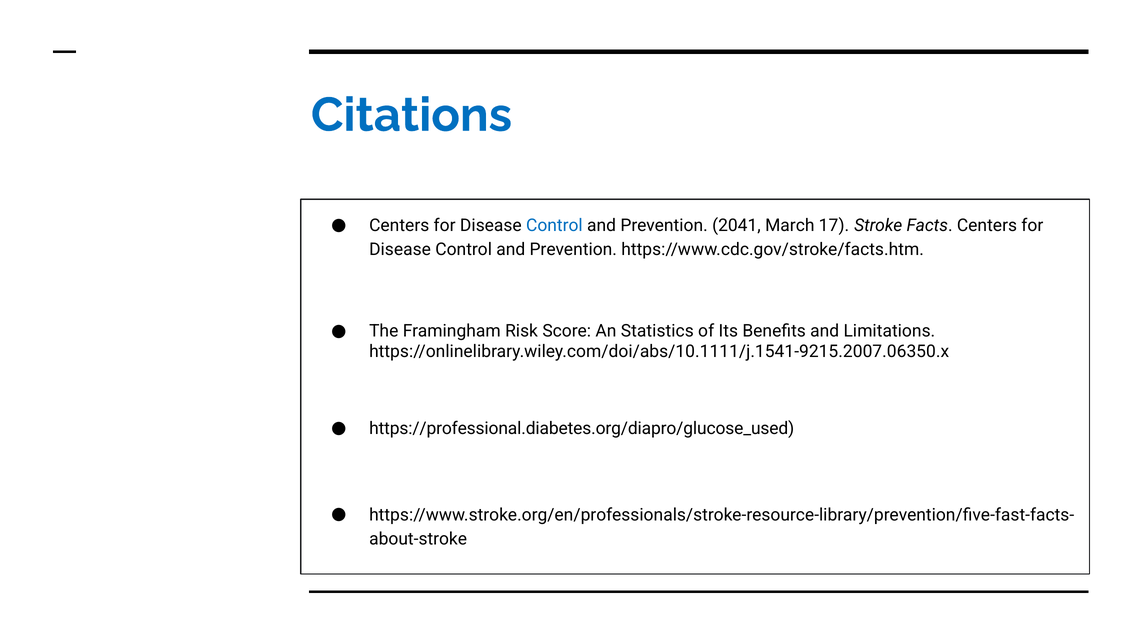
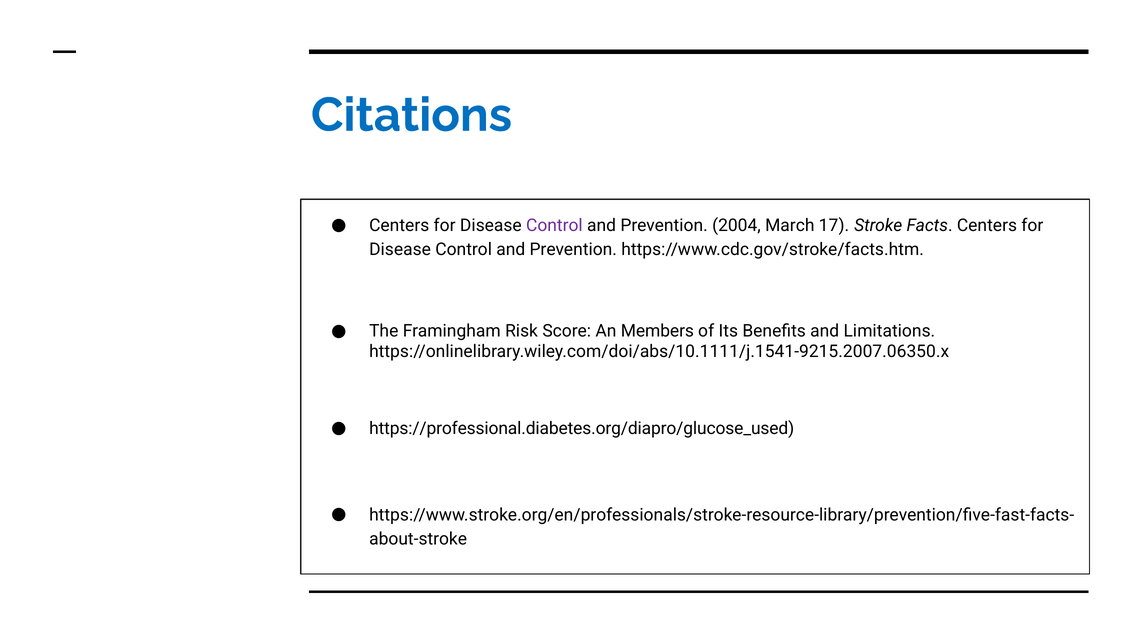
Control colour: blue -> purple (554, 225)
2041: 2041 -> 2004 (736, 225)
Statistics: Statistics -> Members (657, 331)
